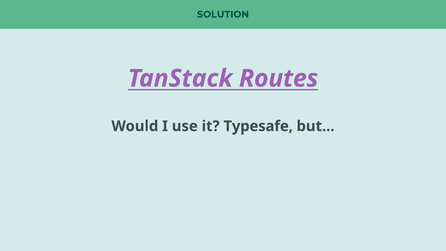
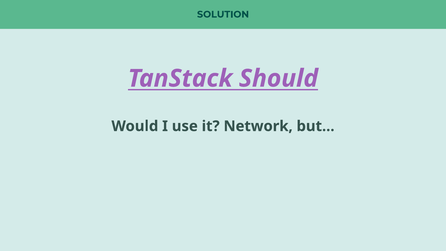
Routes: Routes -> Should (279, 78)
Typesafe: Typesafe -> Network (258, 126)
